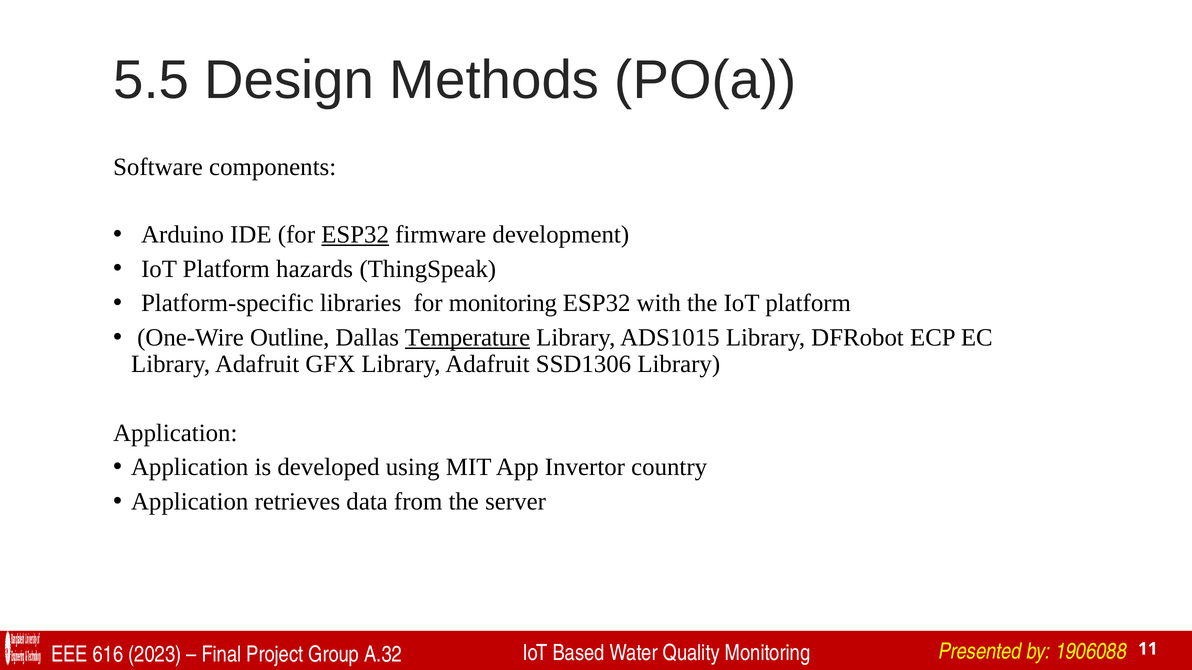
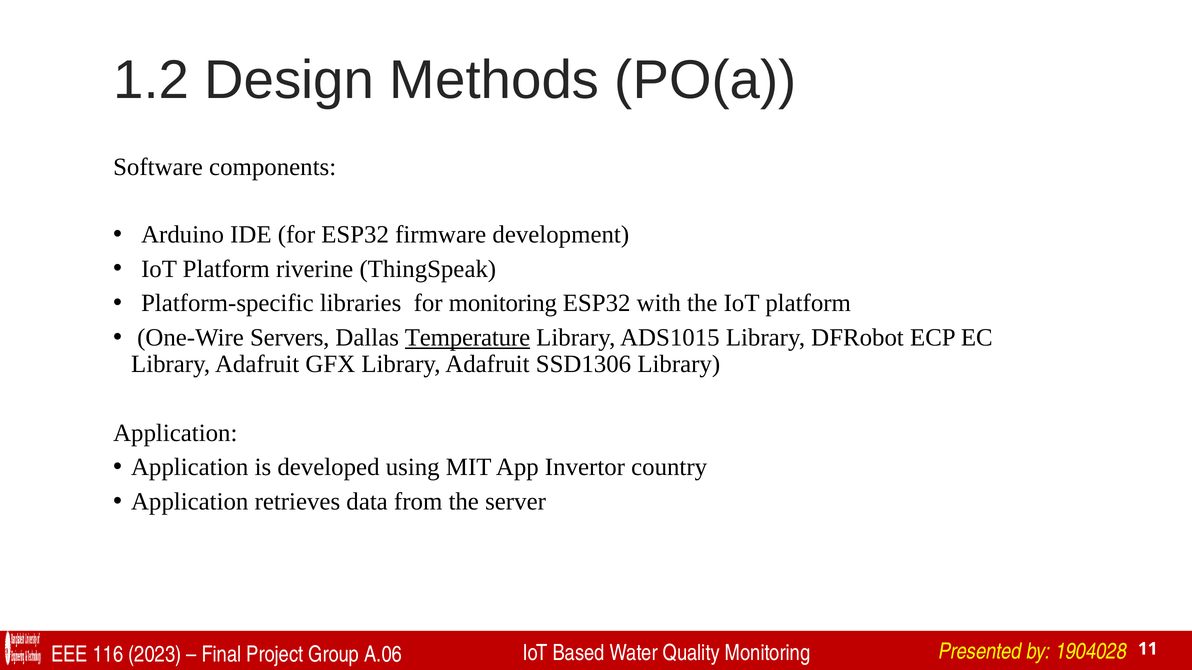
5.5: 5.5 -> 1.2 (151, 80)
ESP32 underline: present -> none (355, 235)
hazards: hazards -> riverine (315, 269)
Outline: Outline -> Servers (290, 338)
616: 616 -> 116 (108, 655)
A.32: A.32 -> A.06 (383, 655)
1906088: 1906088 -> 1904028 (1091, 652)
